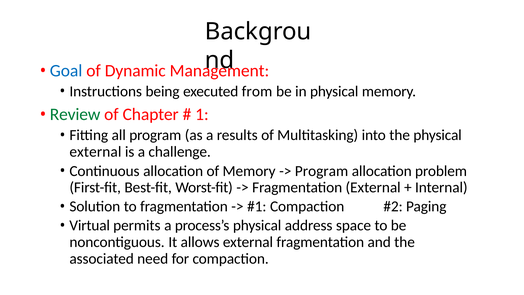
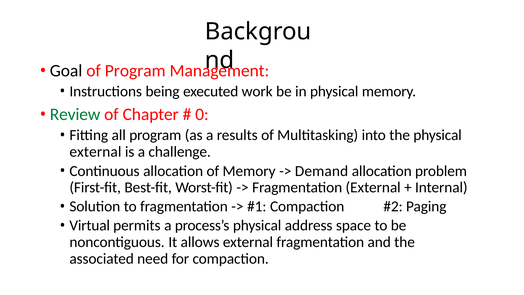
Goal colour: blue -> black (66, 71)
of Dynamic: Dynamic -> Program (135, 71)
from: from -> work (257, 91)
1: 1 -> 0 (202, 114)
Program: Program -> Demand (322, 171)
